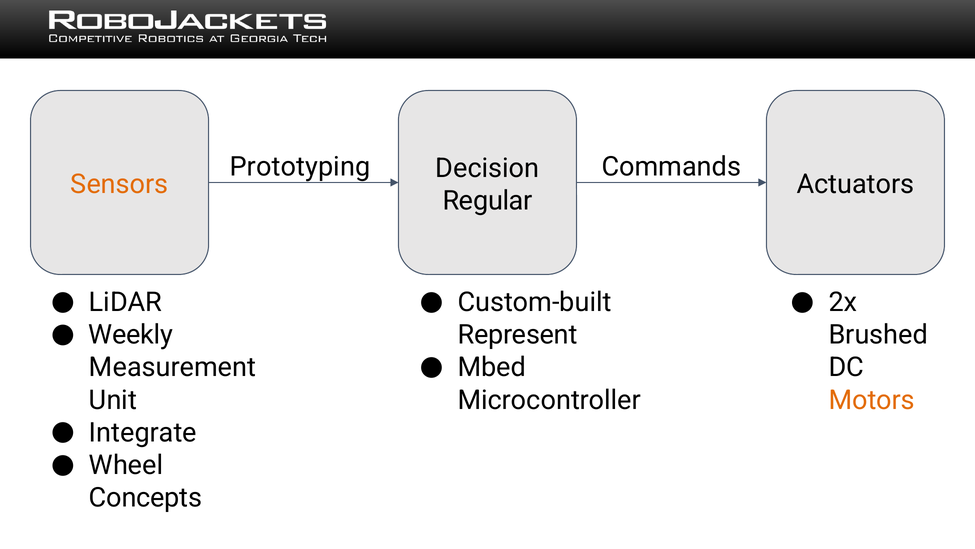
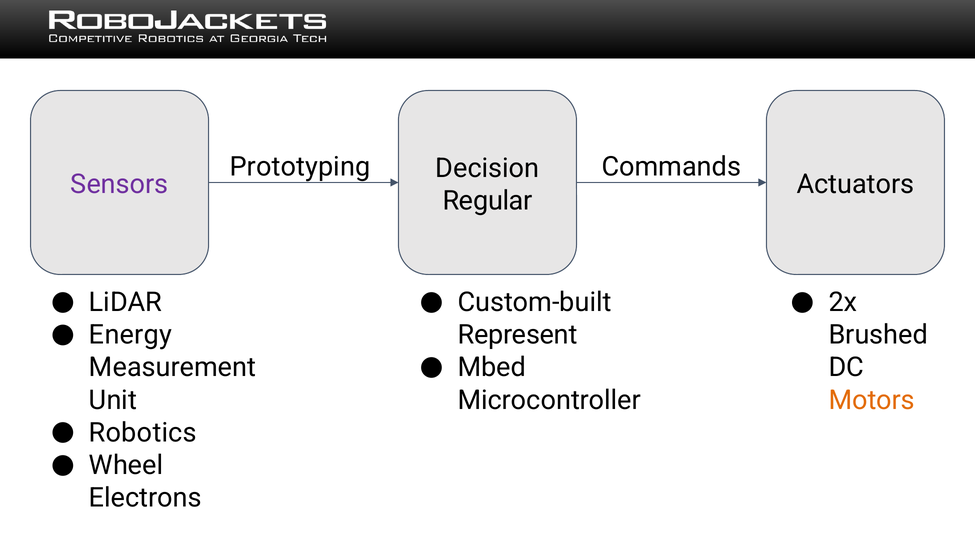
Sensors colour: orange -> purple (119, 184)
Weekly: Weekly -> Energy (130, 335)
Integrate: Integrate -> Robotics (143, 432)
Concepts: Concepts -> Electrons (145, 497)
